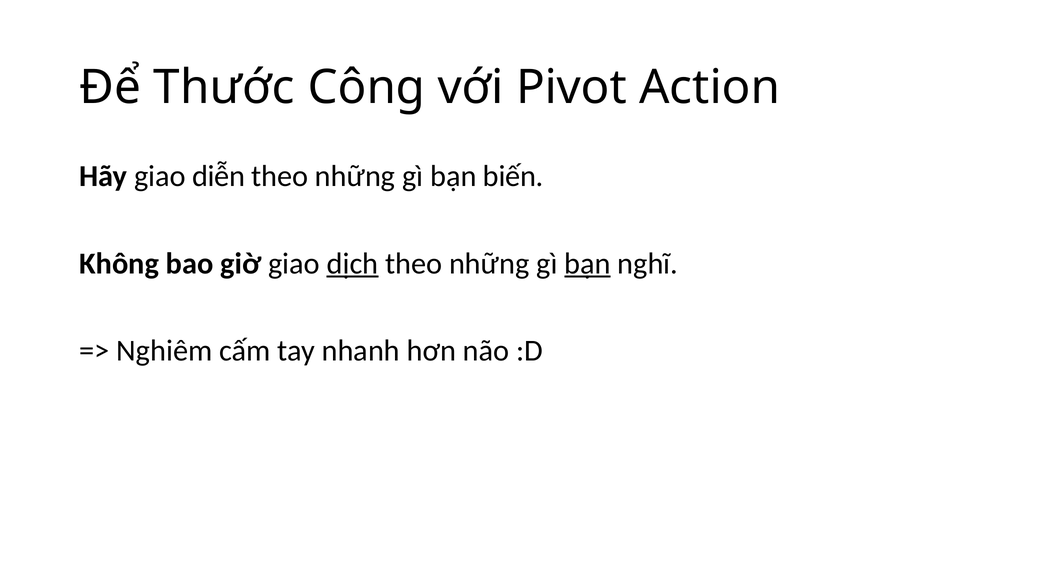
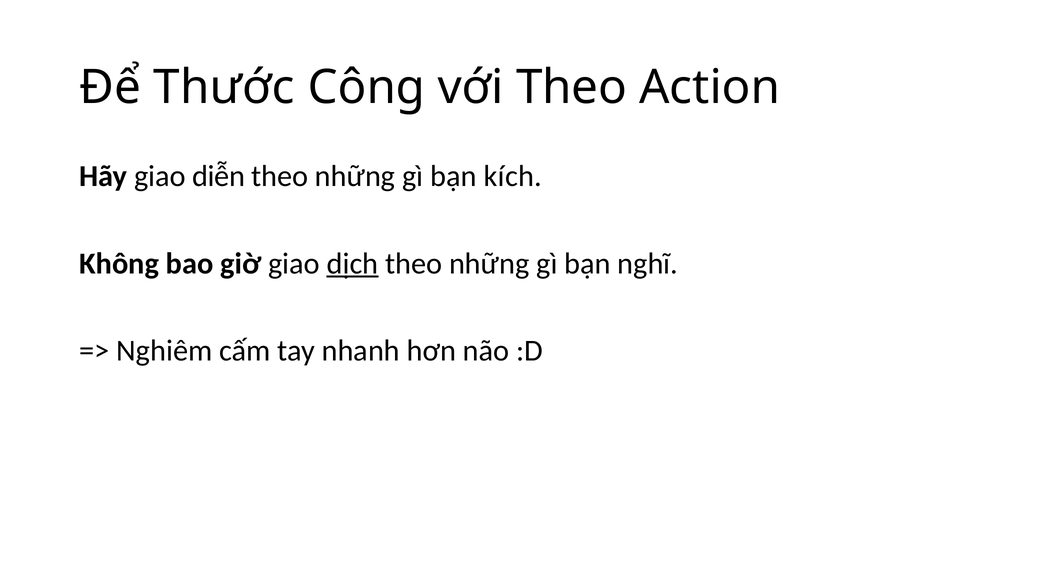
với Pivot: Pivot -> Theo (571, 87)
biến: biến -> kích (513, 176)
bạn underline: present -> none (587, 263)
